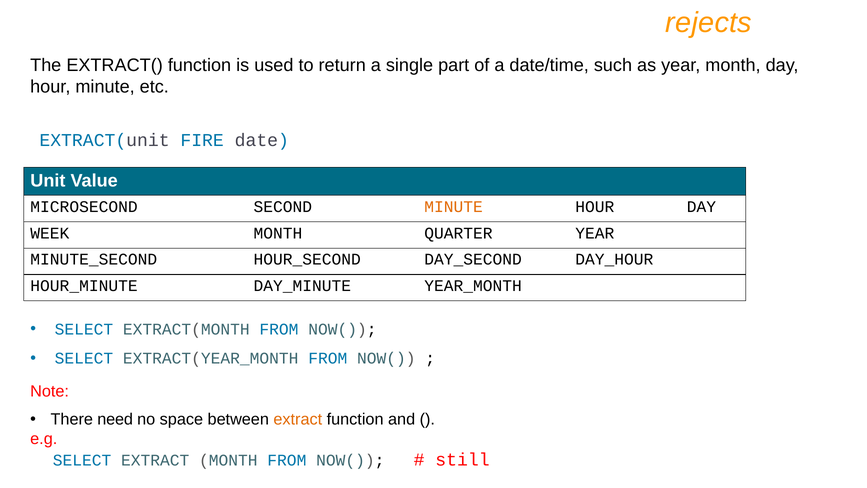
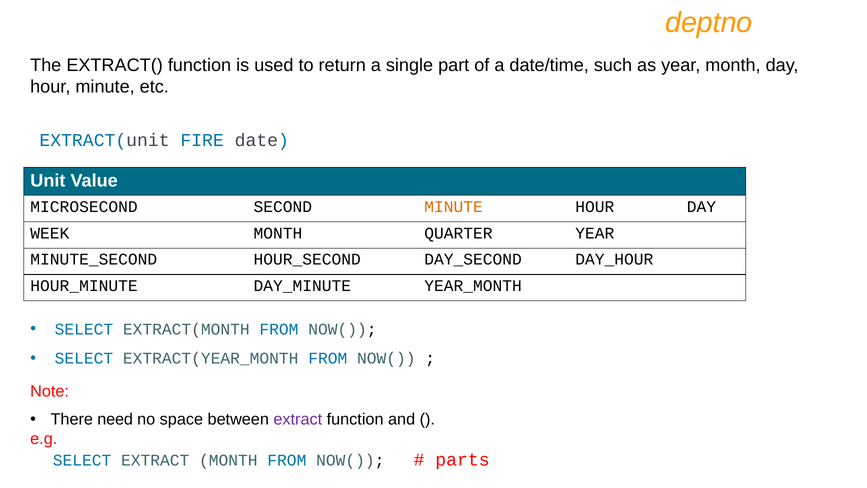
rejects: rejects -> deptno (709, 23)
extract colour: orange -> purple (298, 419)
still: still -> parts (463, 459)
